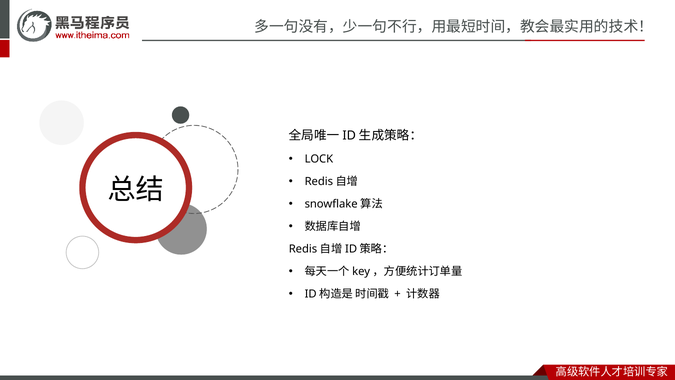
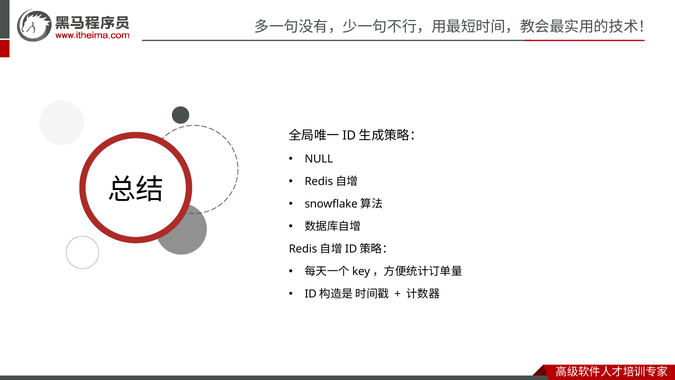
LOCK: LOCK -> NULL (319, 159)
